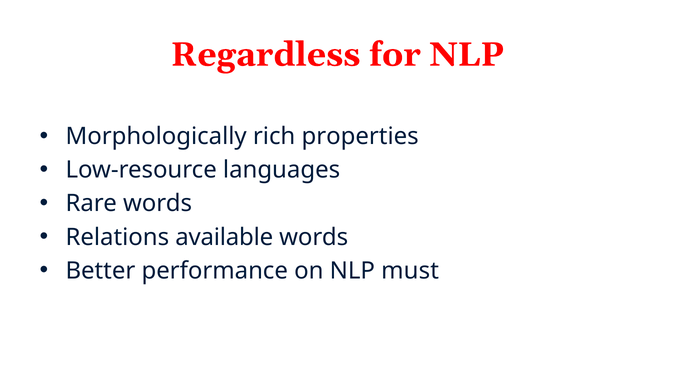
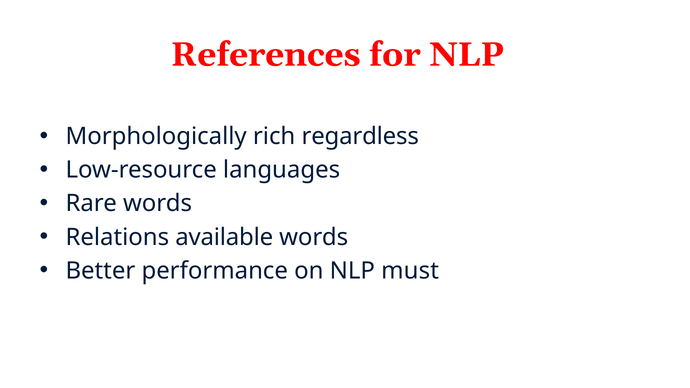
Regardless: Regardless -> References (266, 55)
properties: properties -> regardless (360, 136)
